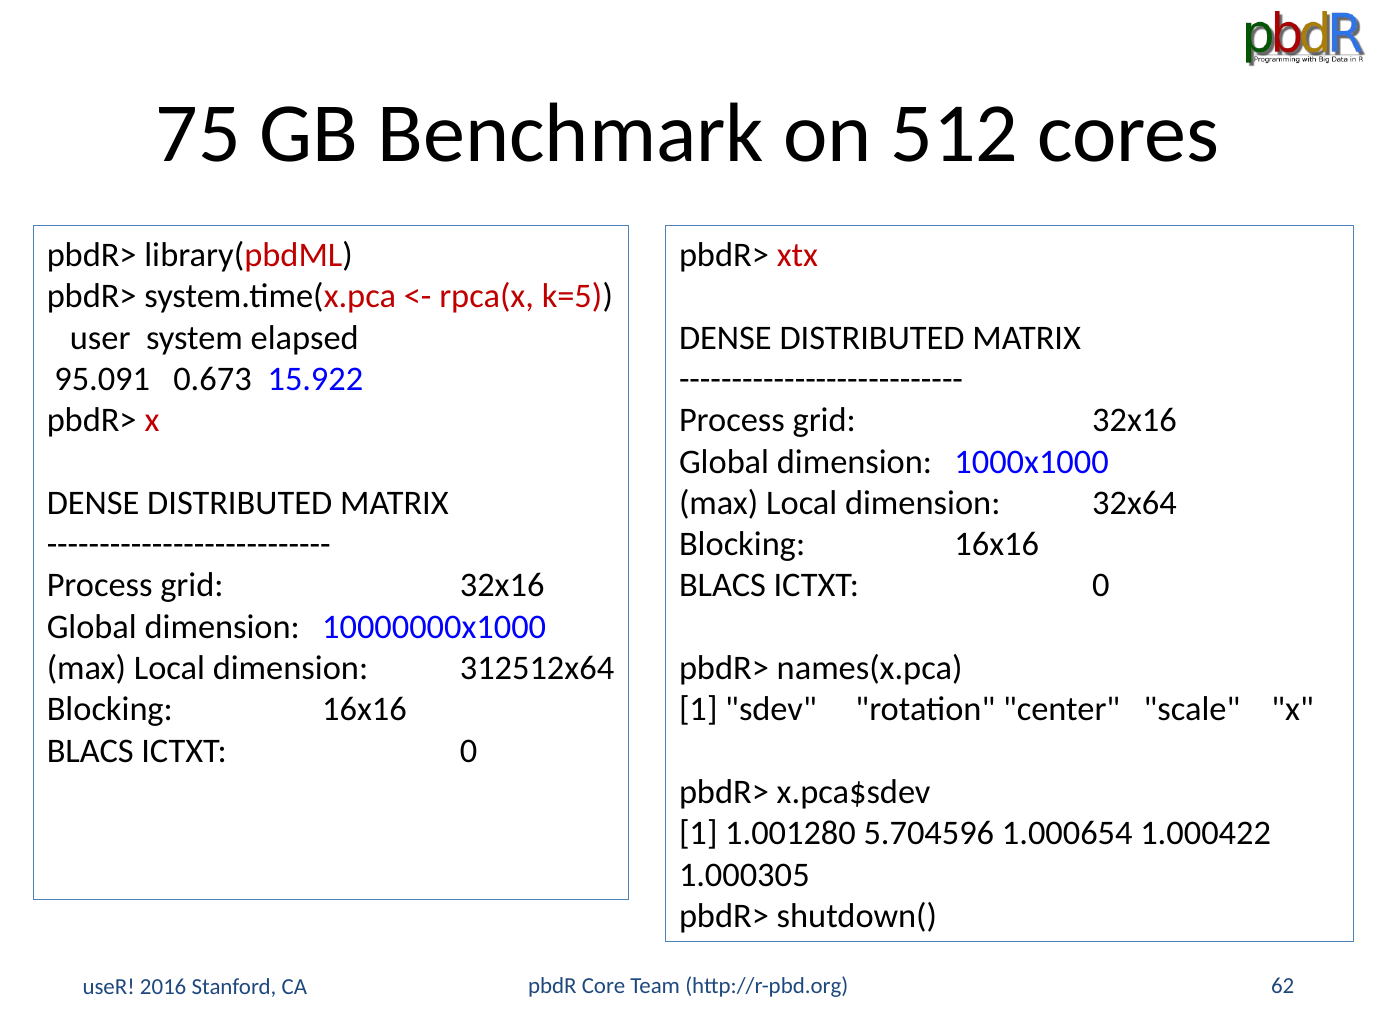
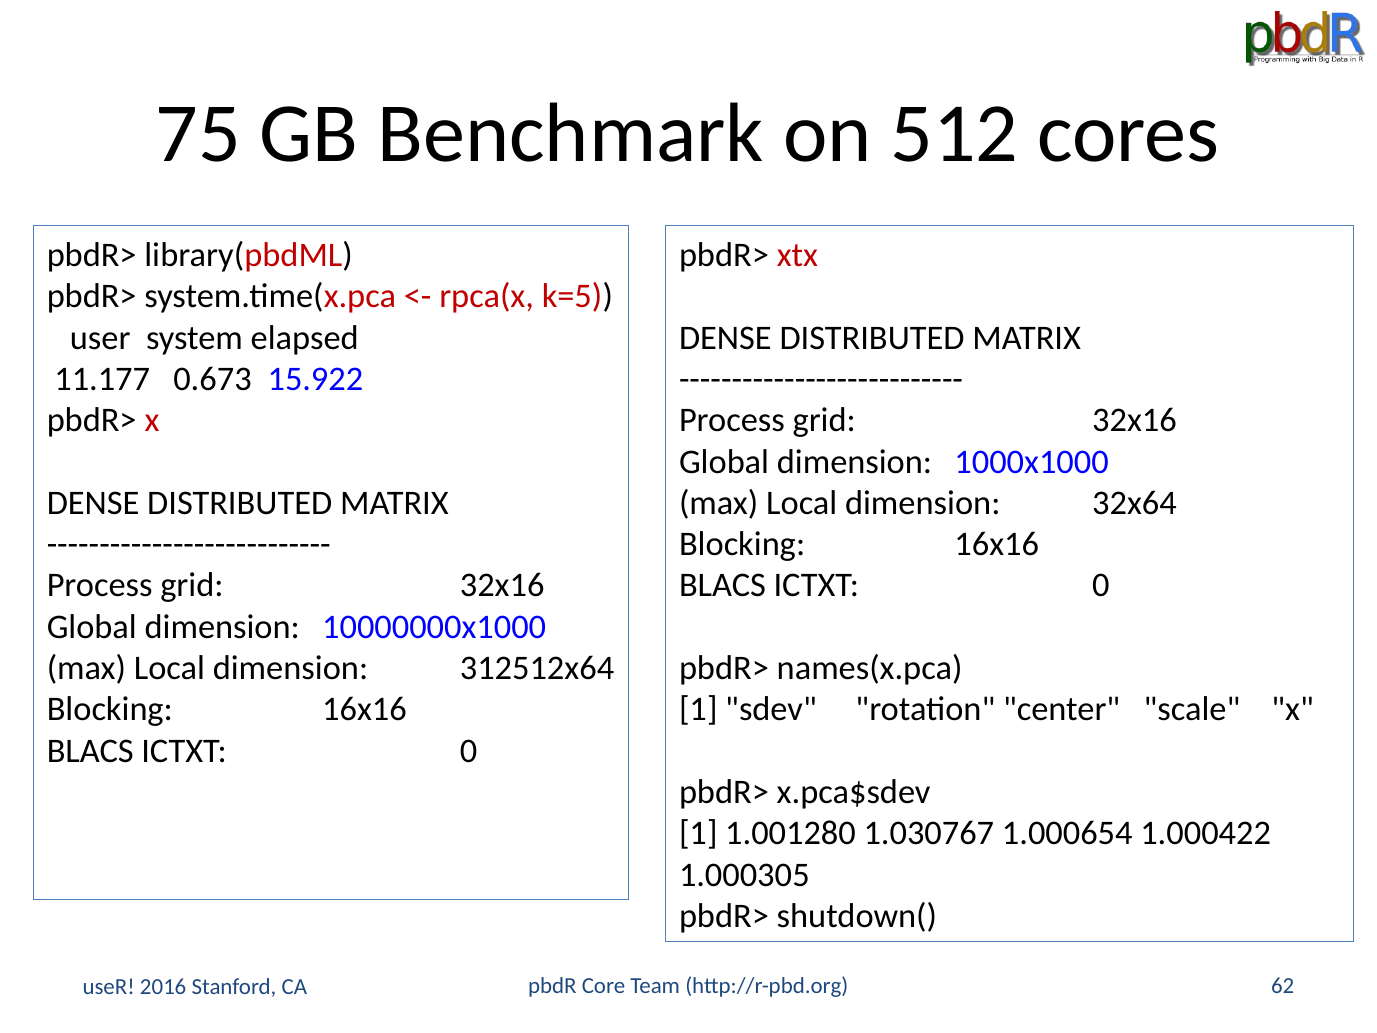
95.091: 95.091 -> 11.177 (102, 379)
5.704596: 5.704596 -> 1.030767 (929, 833)
